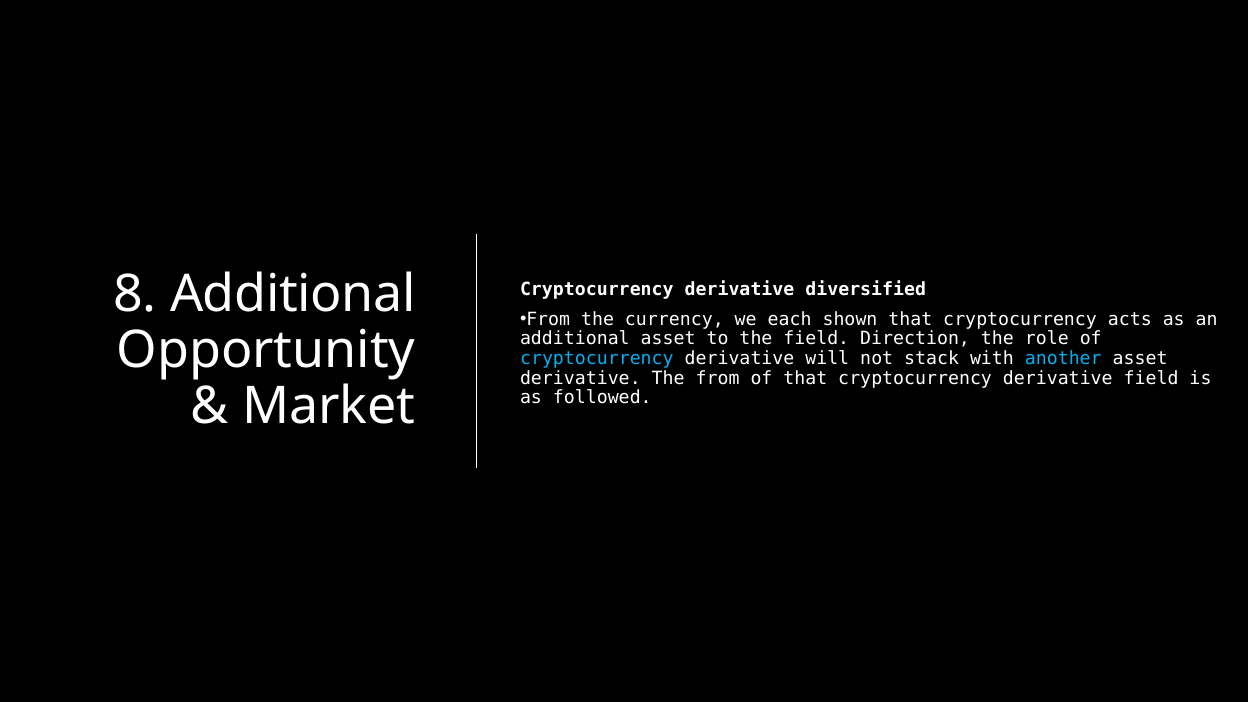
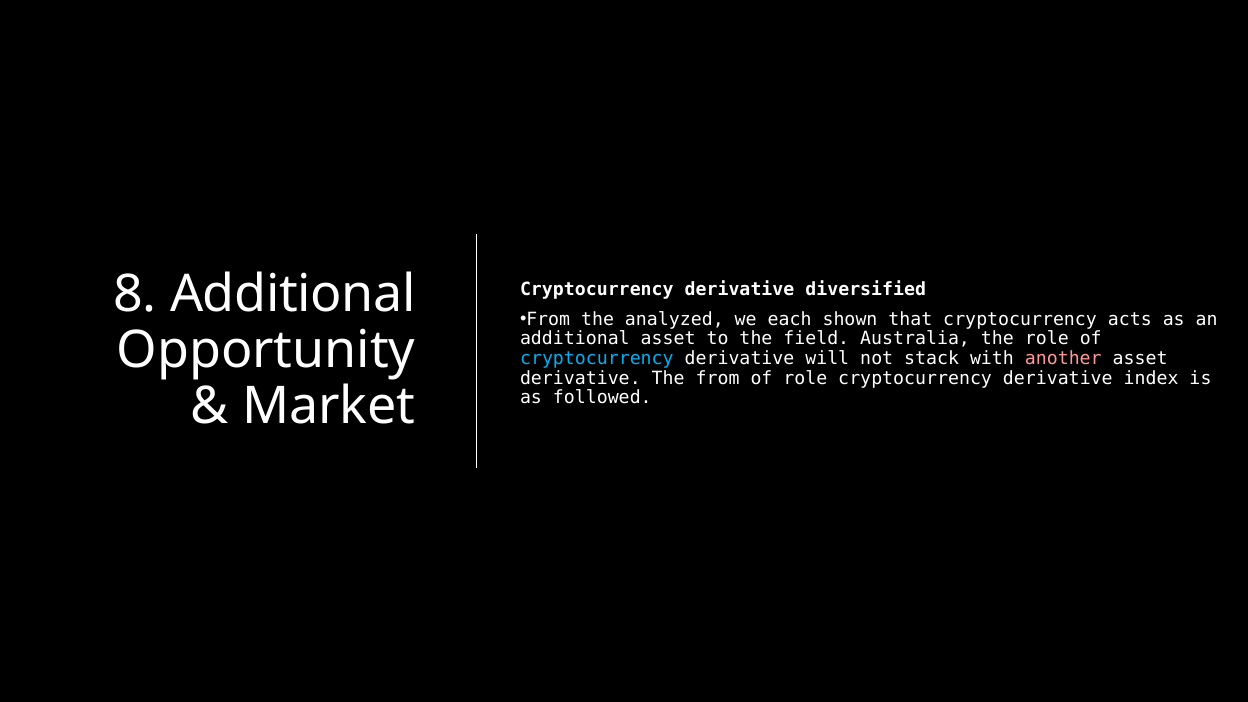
currency: currency -> analyzed (674, 319)
Direction: Direction -> Australia (915, 339)
another colour: light blue -> pink (1063, 359)
of that: that -> role (805, 378)
derivative field: field -> index (1151, 378)
